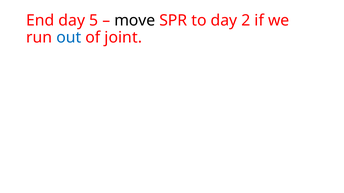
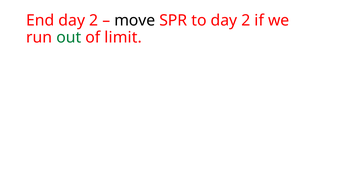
End day 5: 5 -> 2 (94, 20)
out colour: blue -> green (69, 37)
joint: joint -> limit (123, 37)
